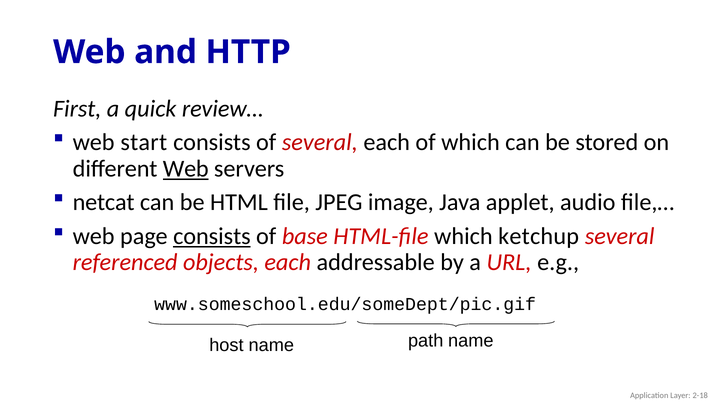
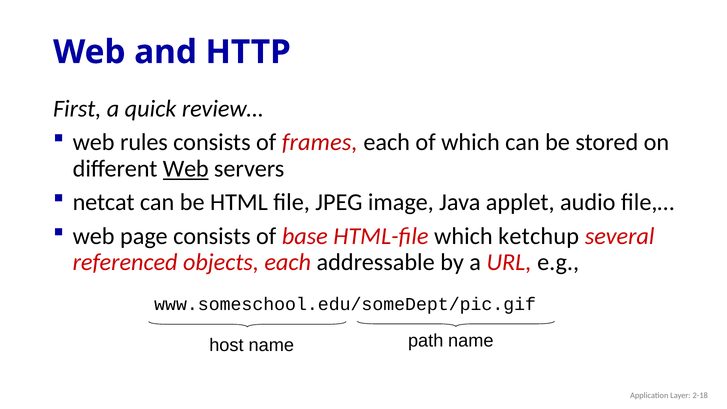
start: start -> rules (144, 142)
of several: several -> frames (320, 142)
consists underline: present -> none (212, 236)
